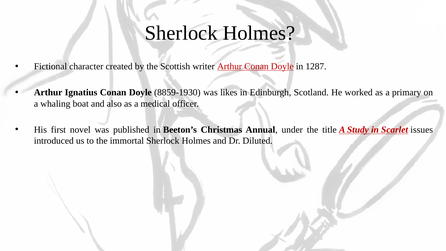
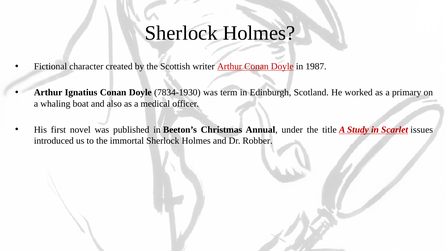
1287: 1287 -> 1987 (316, 66)
8859-1930: 8859-1930 -> 7834-1930 (177, 92)
likes: likes -> term (229, 92)
Diluted: Diluted -> Robber (258, 141)
